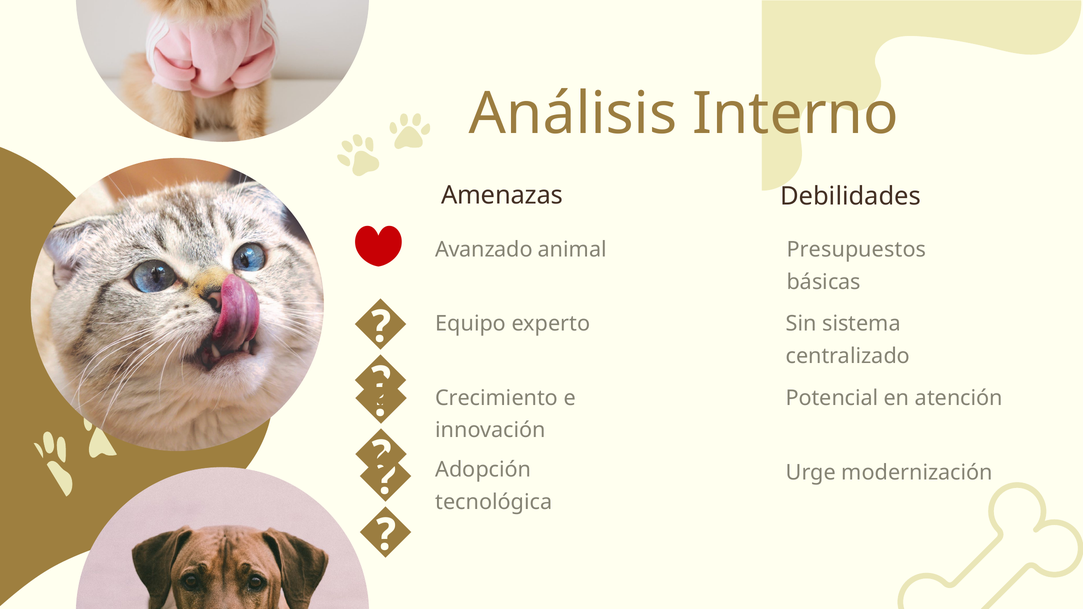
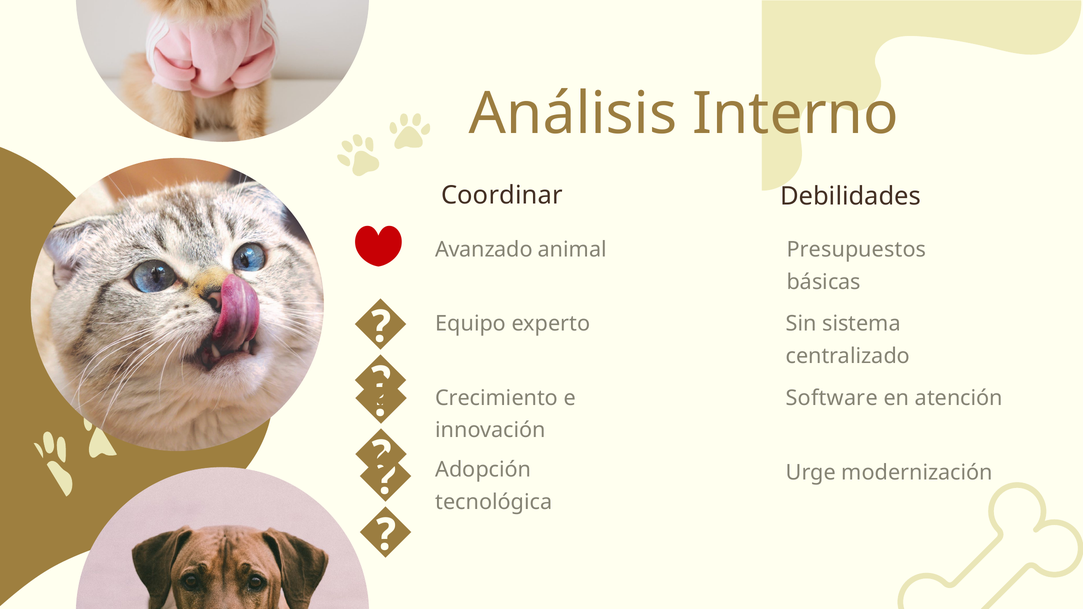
Amenazas: Amenazas -> Coordinar (502, 196)
Potencial: Potencial -> Software (832, 398)
